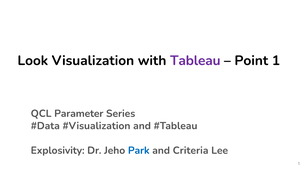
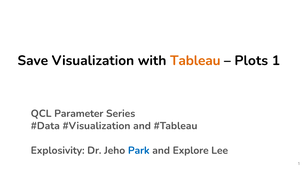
Look: Look -> Save (33, 60)
Tableau colour: purple -> orange (195, 60)
Point: Point -> Plots (251, 60)
Criteria: Criteria -> Explore (191, 150)
